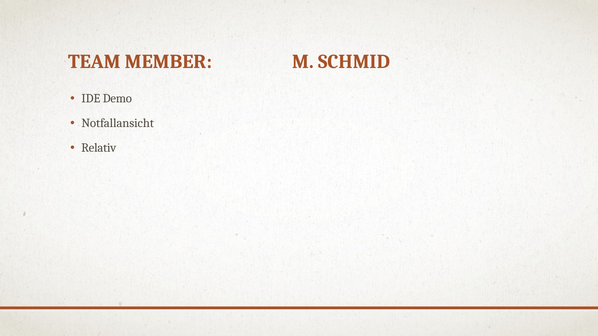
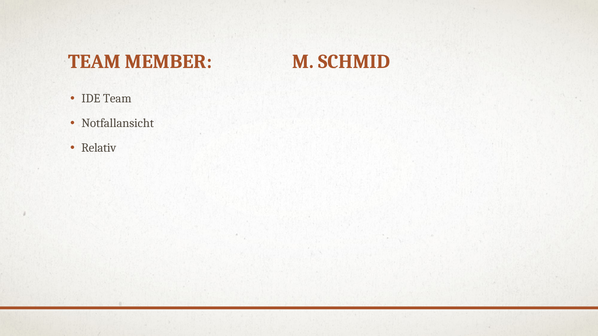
IDE Demo: Demo -> Team (117, 99)
